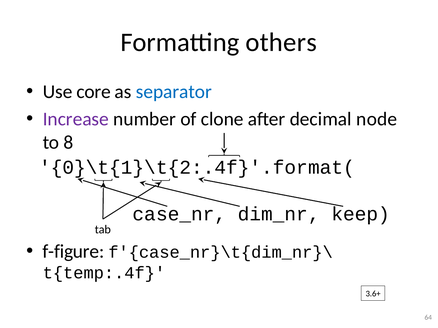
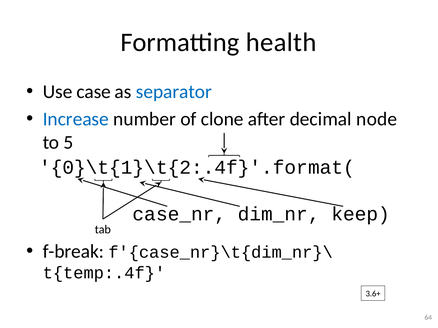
others: others -> health (281, 42)
core: core -> case (94, 92)
Increase colour: purple -> blue (76, 119)
8: 8 -> 5 (69, 143)
f-figure: f-figure -> f-break (73, 252)
